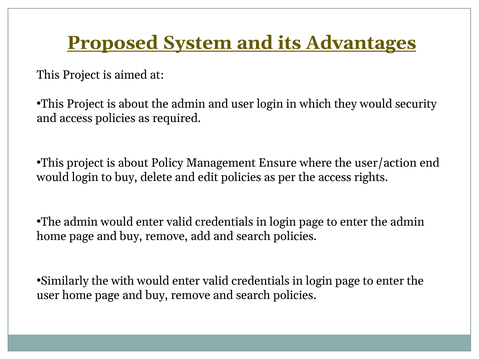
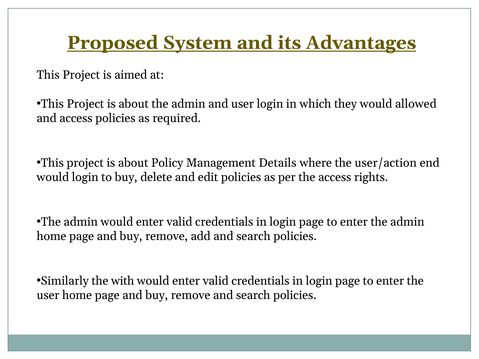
security: security -> allowed (416, 104)
Ensure: Ensure -> Details (278, 163)
